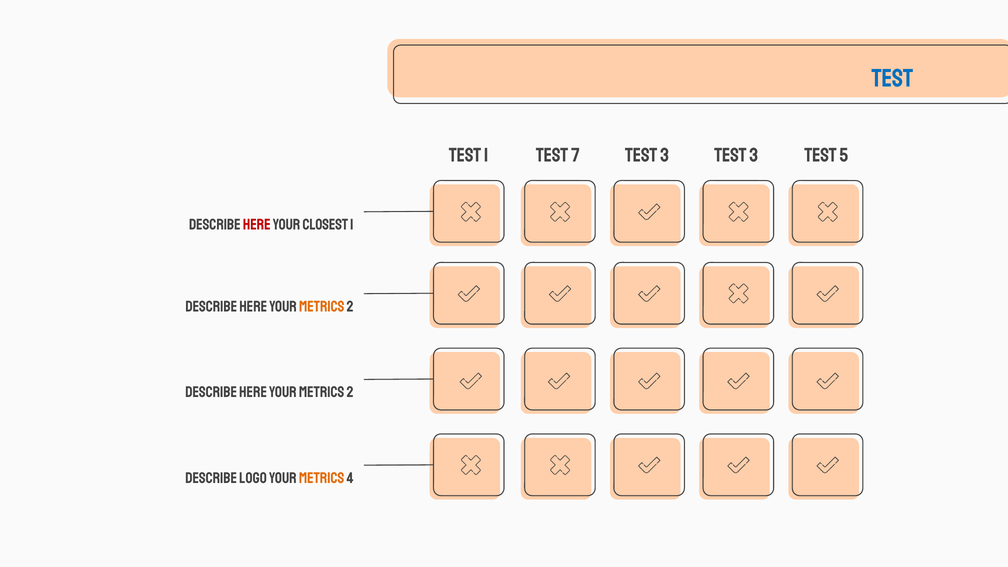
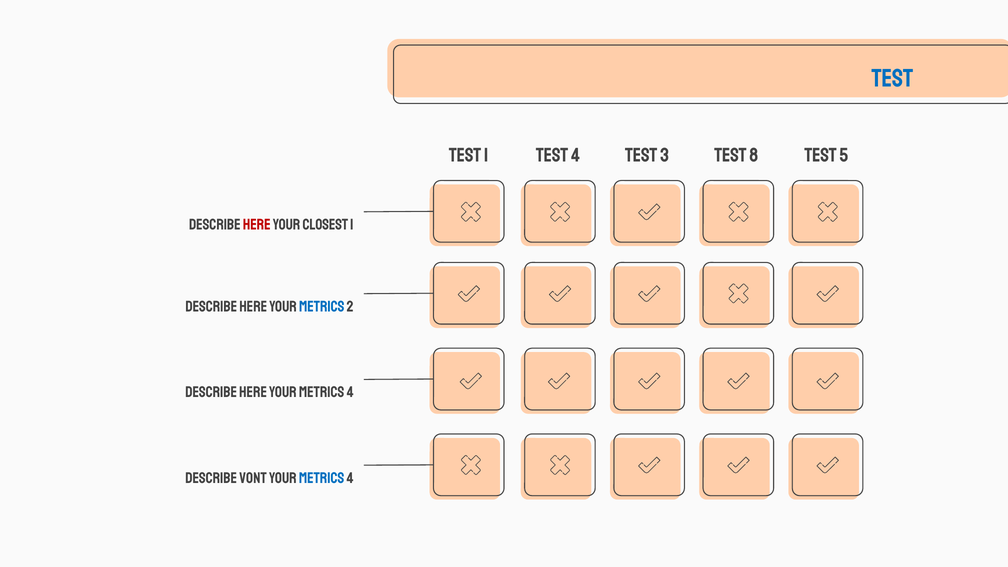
TEST 7: 7 -> 4 (575, 155)
3 TEST 3: 3 -> 8 (754, 155)
metrics colour: orange -> blue (322, 306)
2: 2 -> 4 (350, 392)
logo: logo -> vont (253, 478)
metrics colour: orange -> blue (322, 478)
